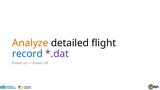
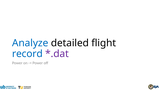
Analyze colour: orange -> blue (30, 43)
